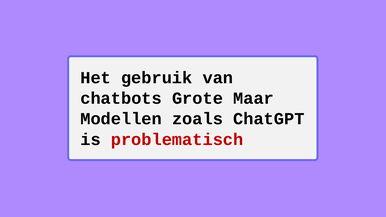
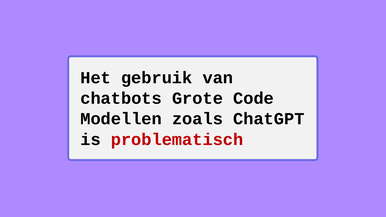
Maar: Maar -> Code (254, 98)
